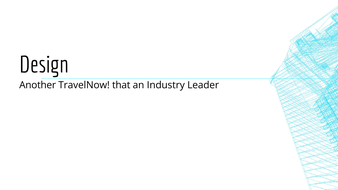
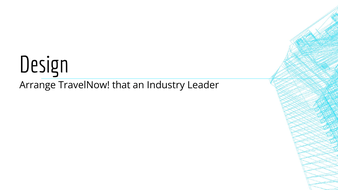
Another: Another -> Arrange (38, 85)
